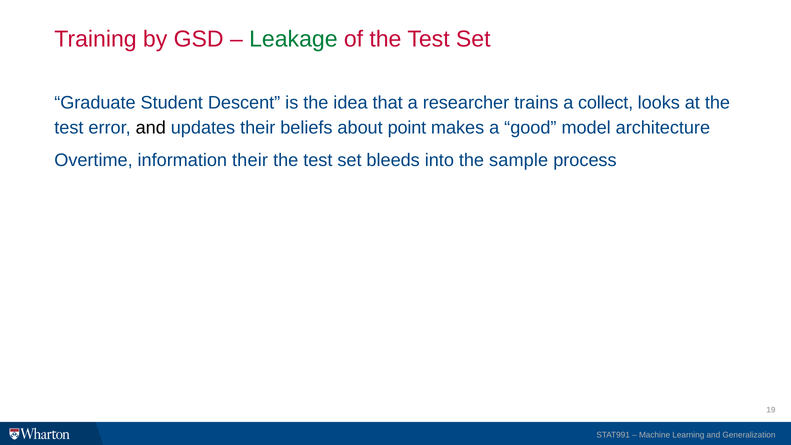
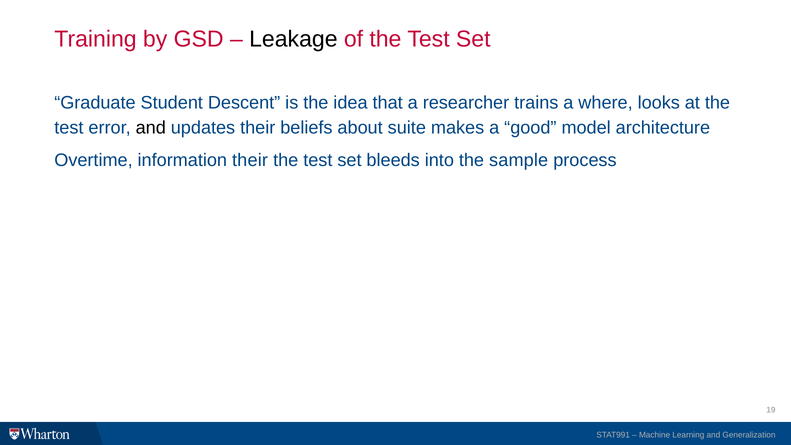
Leakage colour: green -> black (293, 39)
collect: collect -> where (606, 103)
point: point -> suite (407, 127)
